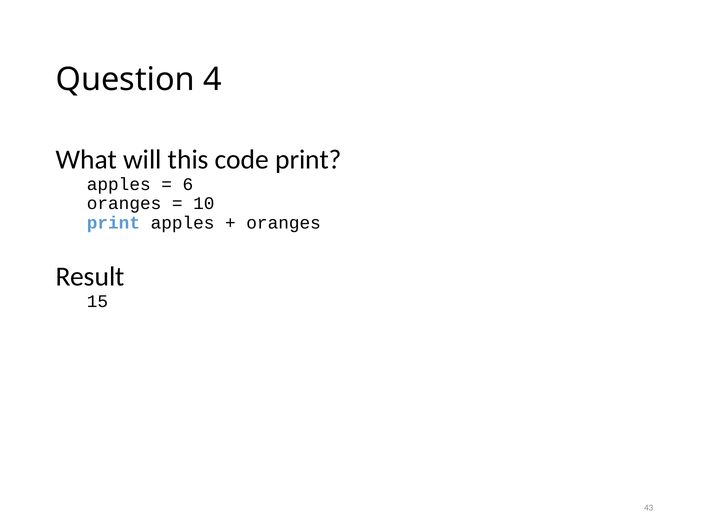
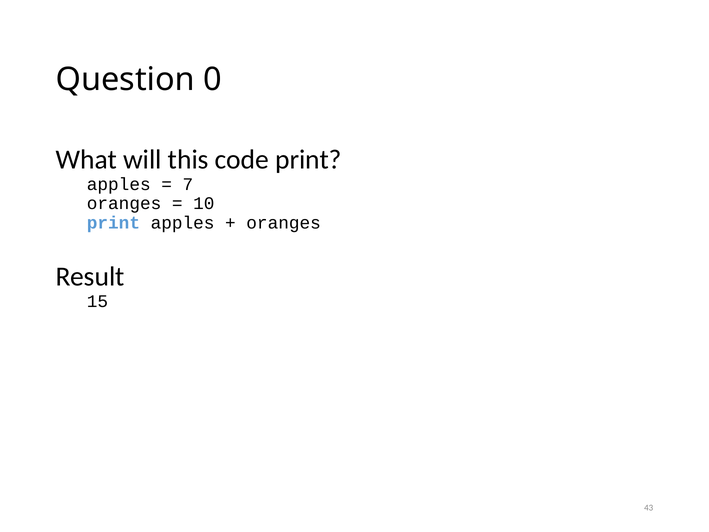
4: 4 -> 0 (213, 79)
6: 6 -> 7 (188, 184)
